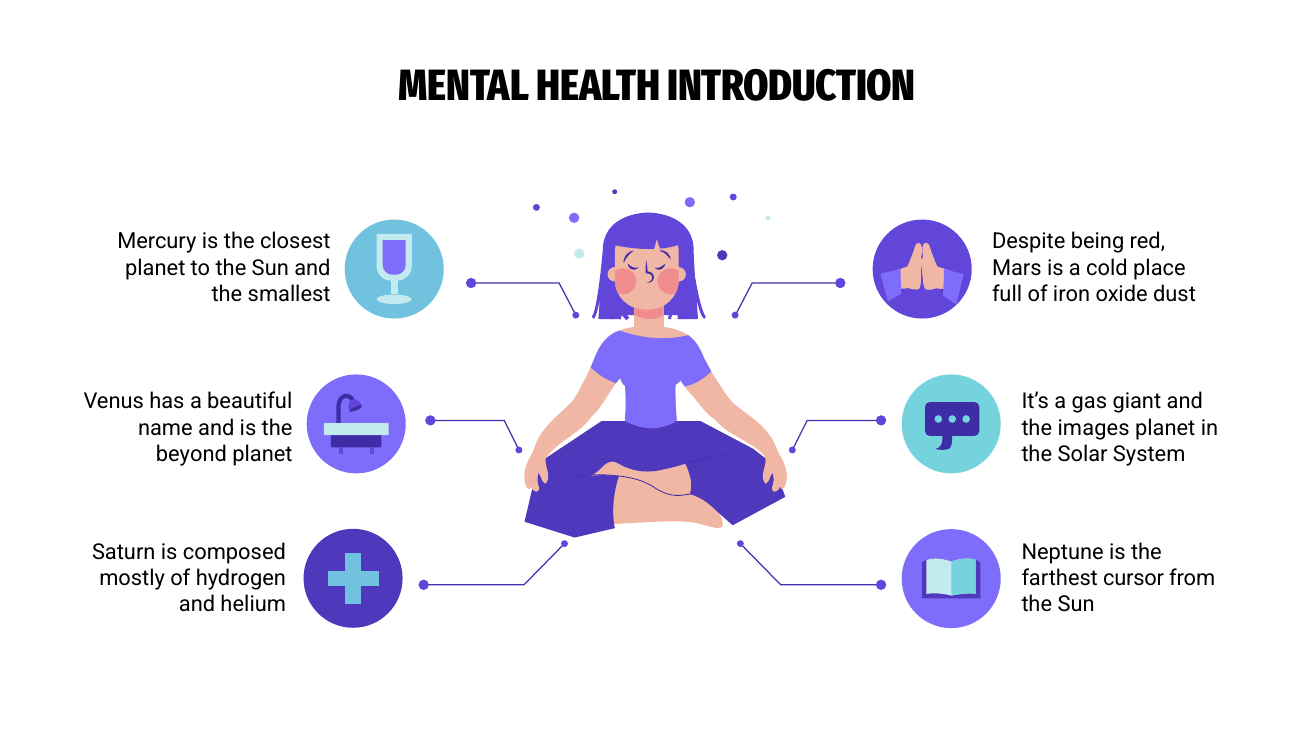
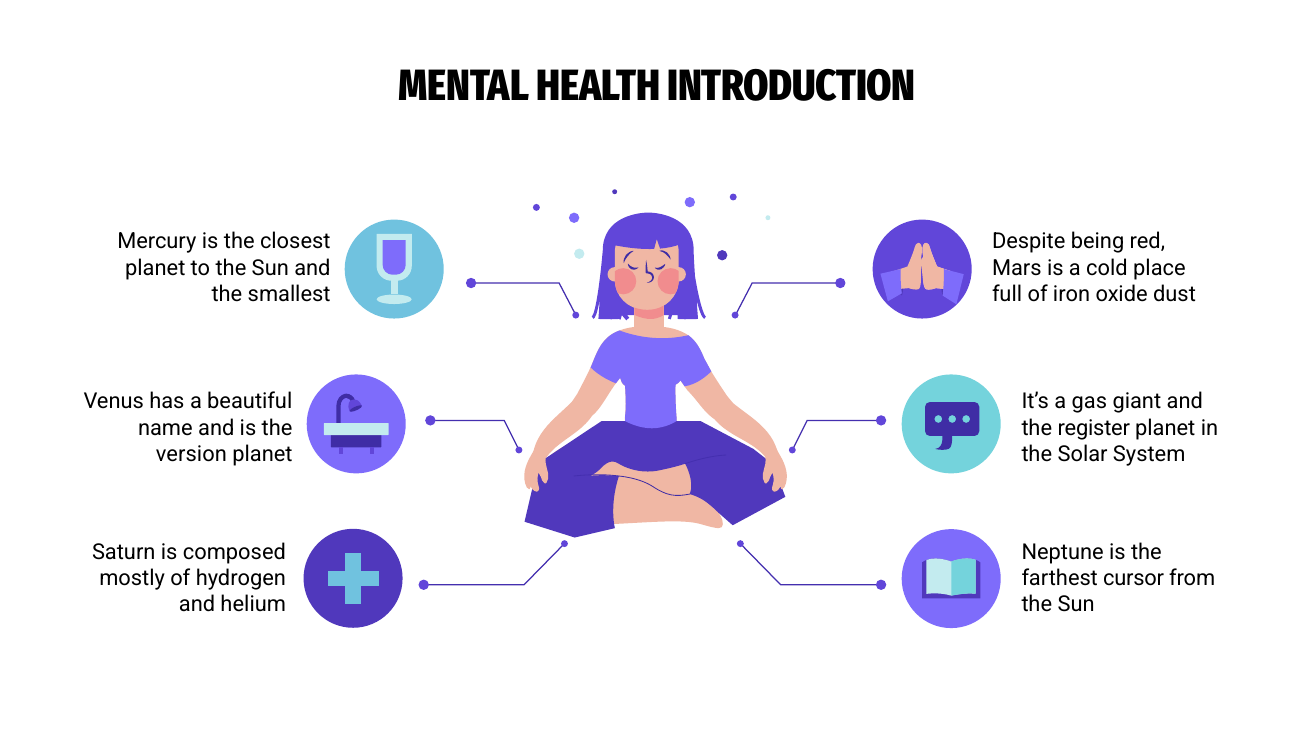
images: images -> register (1094, 428)
beyond: beyond -> version (191, 455)
